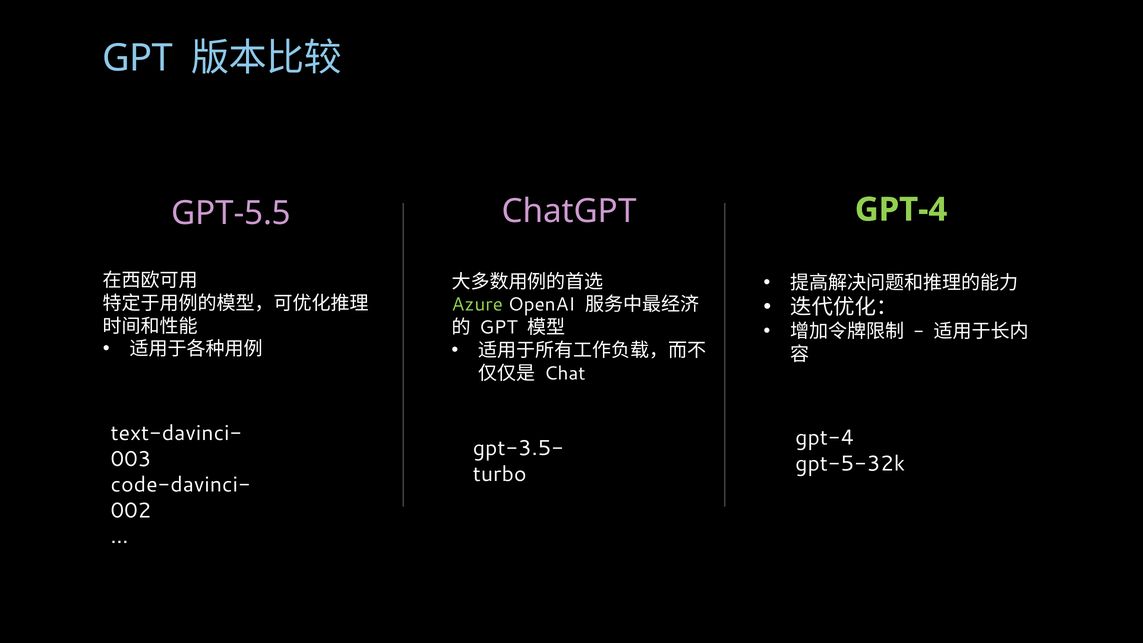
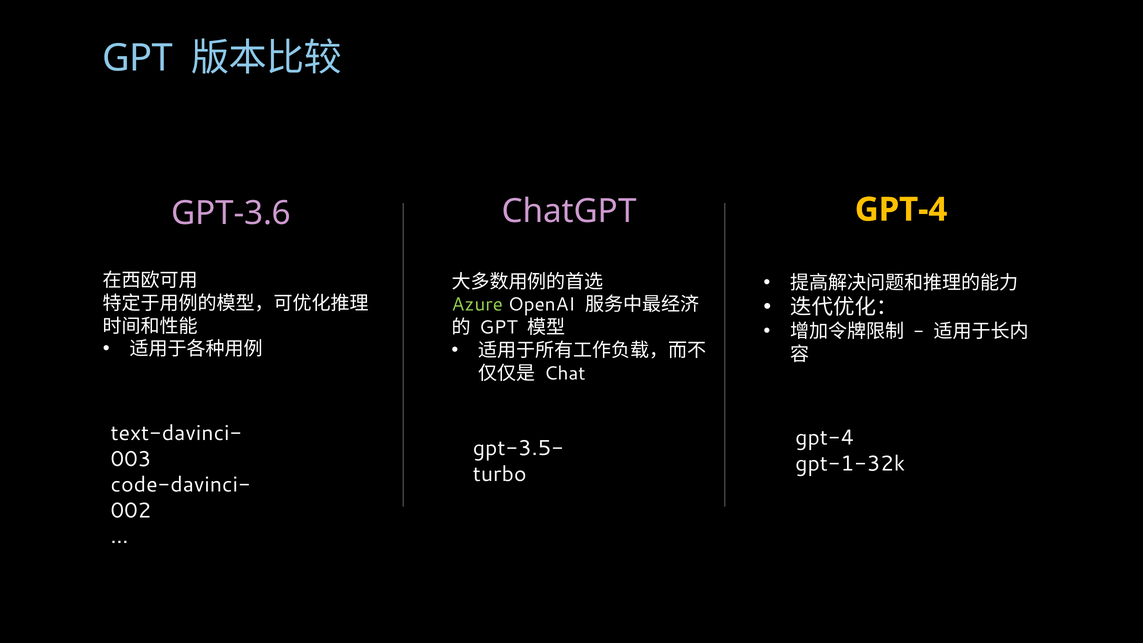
GPT-5.5: GPT-5.5 -> GPT-3.6 (231, 213)
GPT-4 colour: light green -> yellow (901, 210)
gpt-5-32k: gpt-5-32k -> gpt-1-32k (850, 464)
